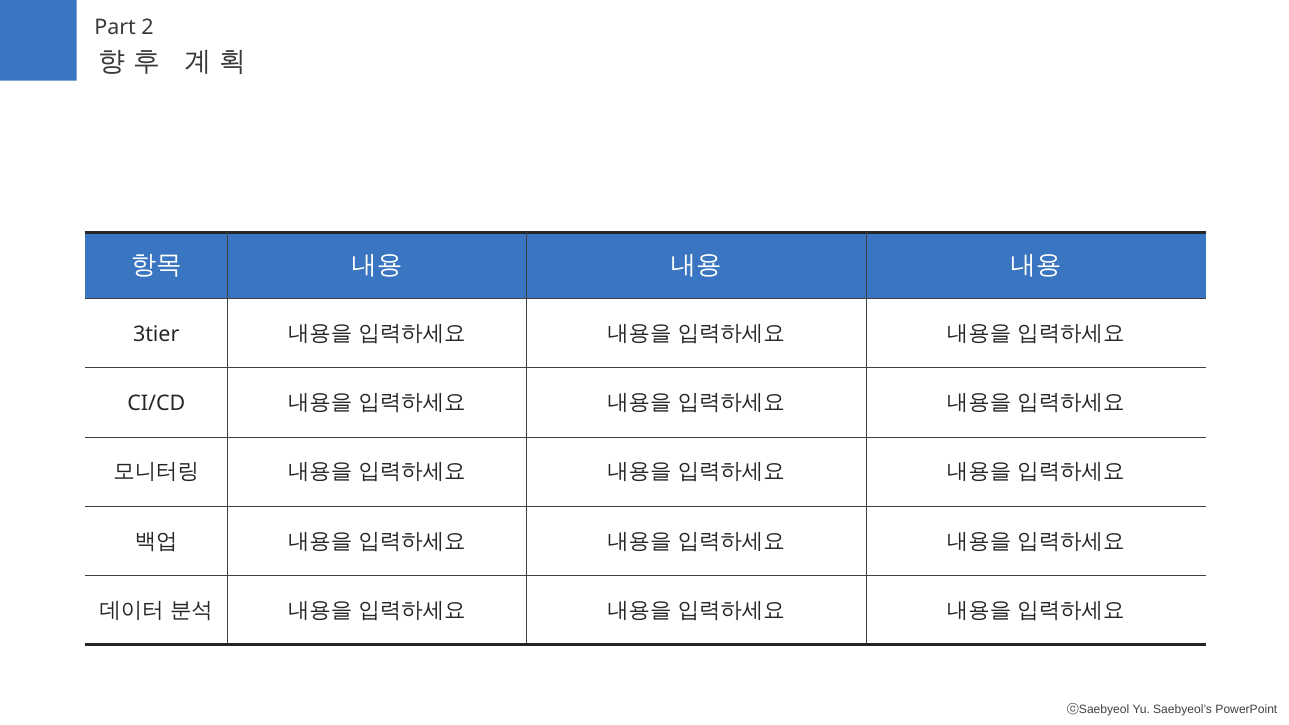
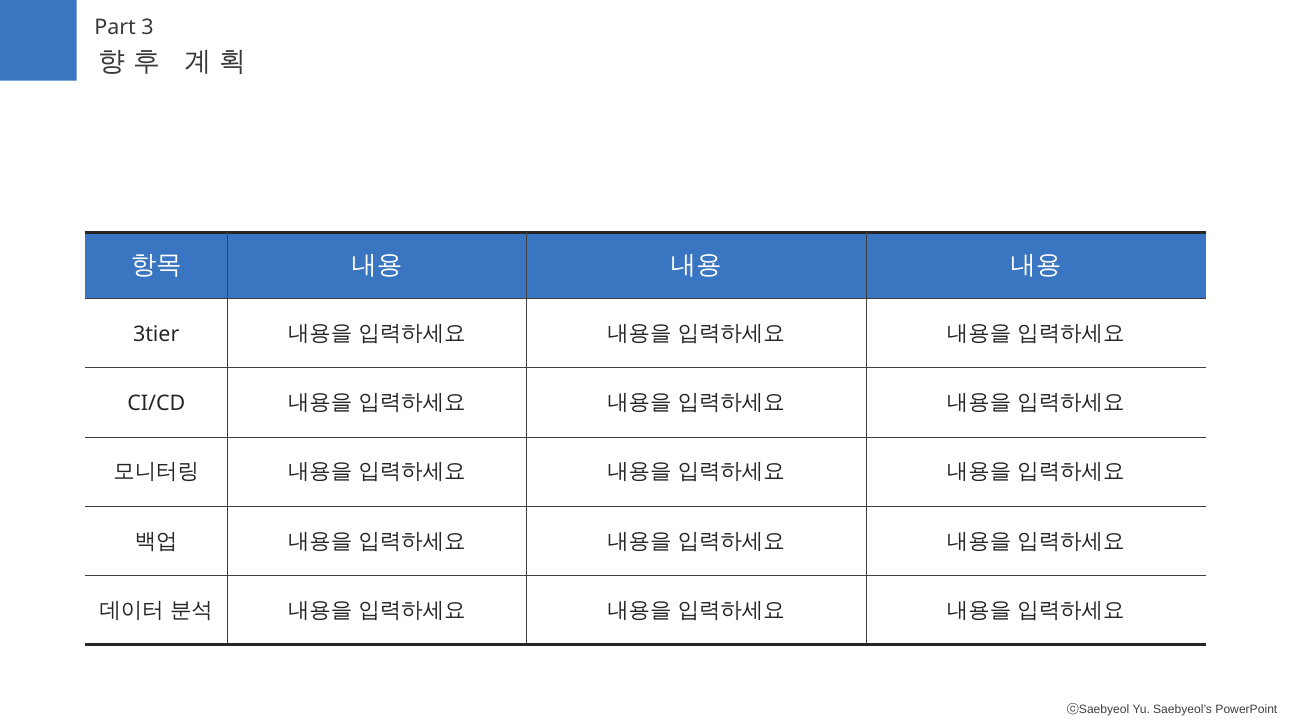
2: 2 -> 3 (148, 27)
